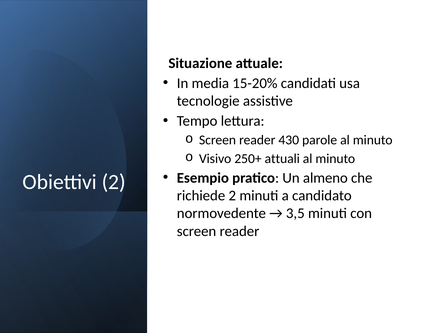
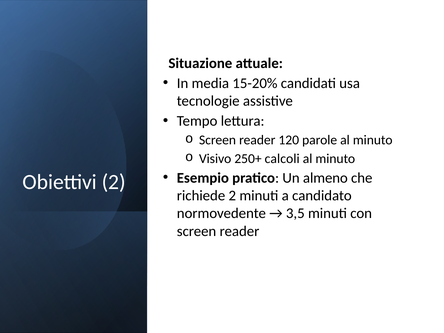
430: 430 -> 120 (289, 140)
attuali: attuali -> calcoli (282, 159)
